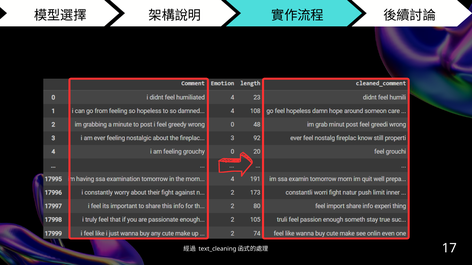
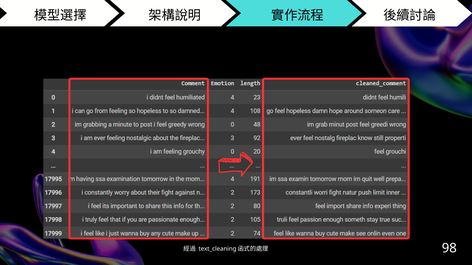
17: 17 -> 98 (449, 249)
